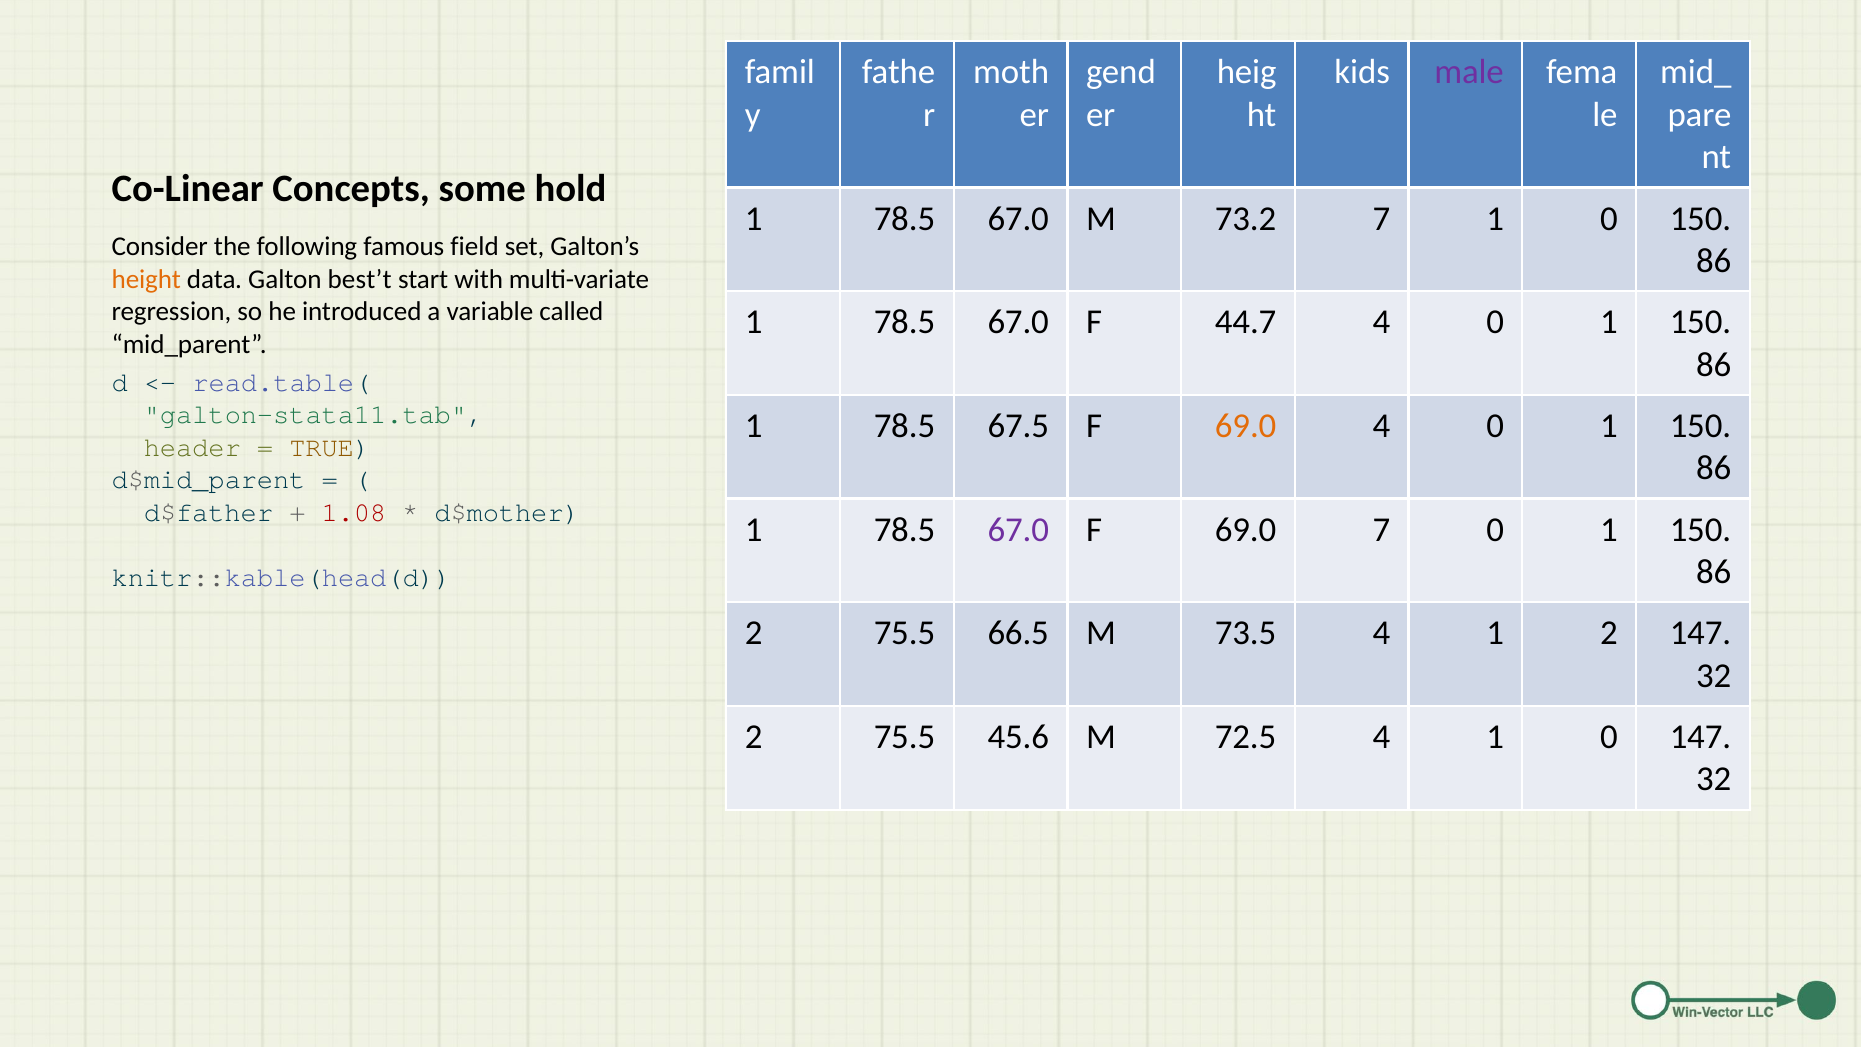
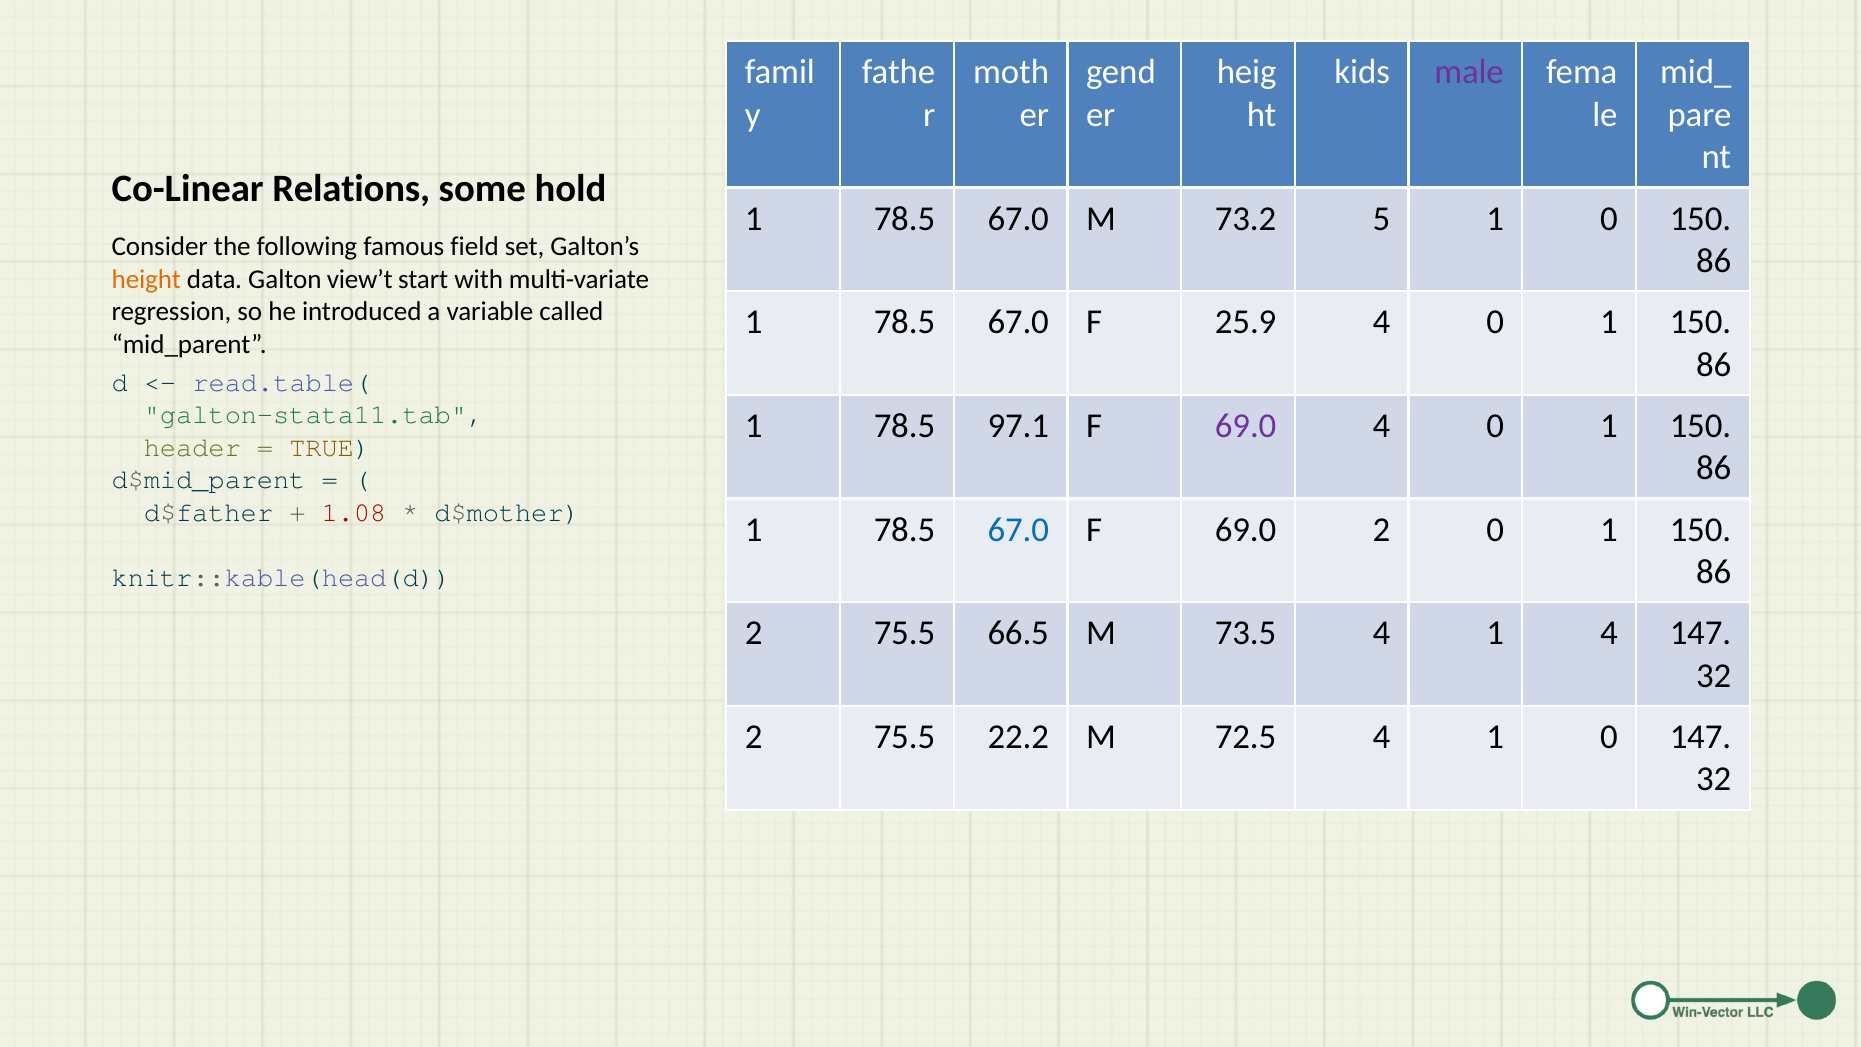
Concepts: Concepts -> Relations (351, 189)
73.2 7: 7 -> 5 (1381, 218)
best’t: best’t -> view’t (360, 279)
44.7: 44.7 -> 25.9 (1246, 322)
67.5: 67.5 -> 97.1 (1018, 426)
69.0 colour: orange -> purple (1246, 426)
67.0 colour: purple -> blue (1018, 529)
69.0 7: 7 -> 2 (1381, 529)
1 2: 2 -> 4 (1609, 633)
45.6: 45.6 -> 22.2 (1018, 737)
